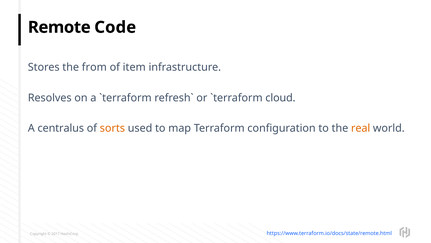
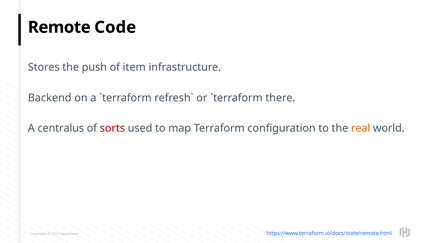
from: from -> push (94, 67)
Resolves: Resolves -> Backend (50, 98)
cloud: cloud -> there (280, 98)
sorts colour: orange -> red (112, 128)
